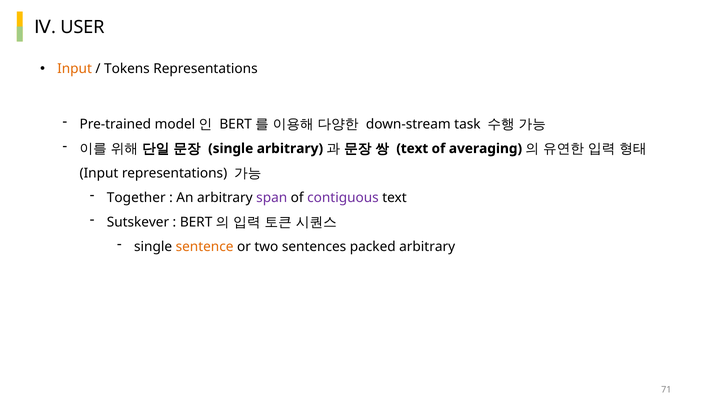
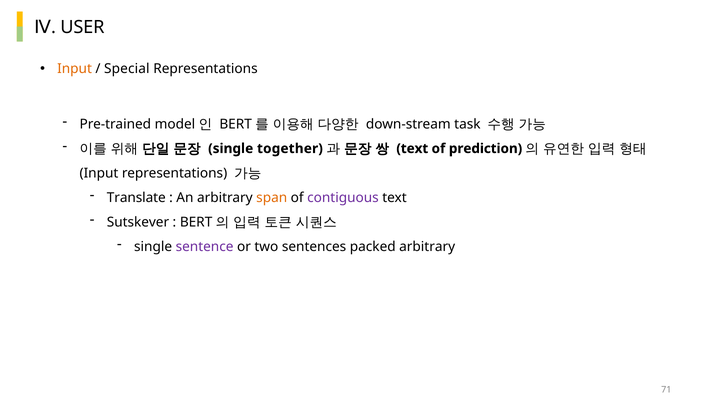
Tokens: Tokens -> Special (127, 69)
single arbitrary: arbitrary -> together (290, 149)
averaging: averaging -> prediction (486, 149)
Together: Together -> Translate (136, 198)
span colour: purple -> orange (272, 198)
sentence colour: orange -> purple (205, 247)
